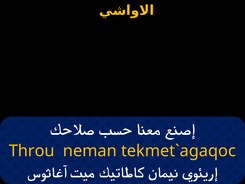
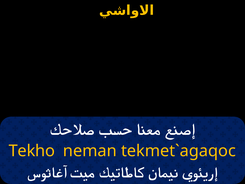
Throu: Throu -> Tekho (32, 151)
